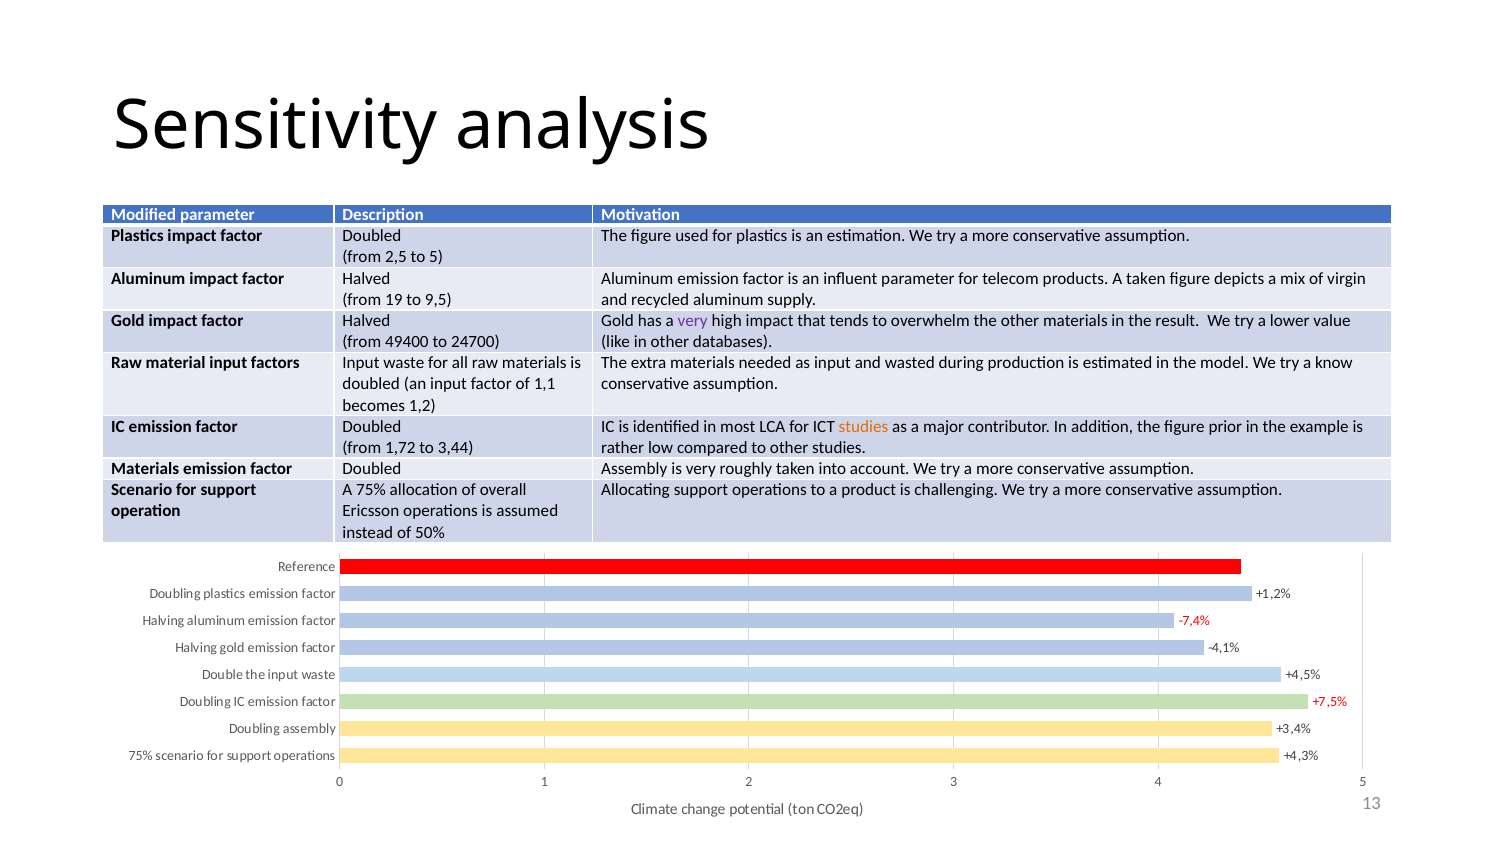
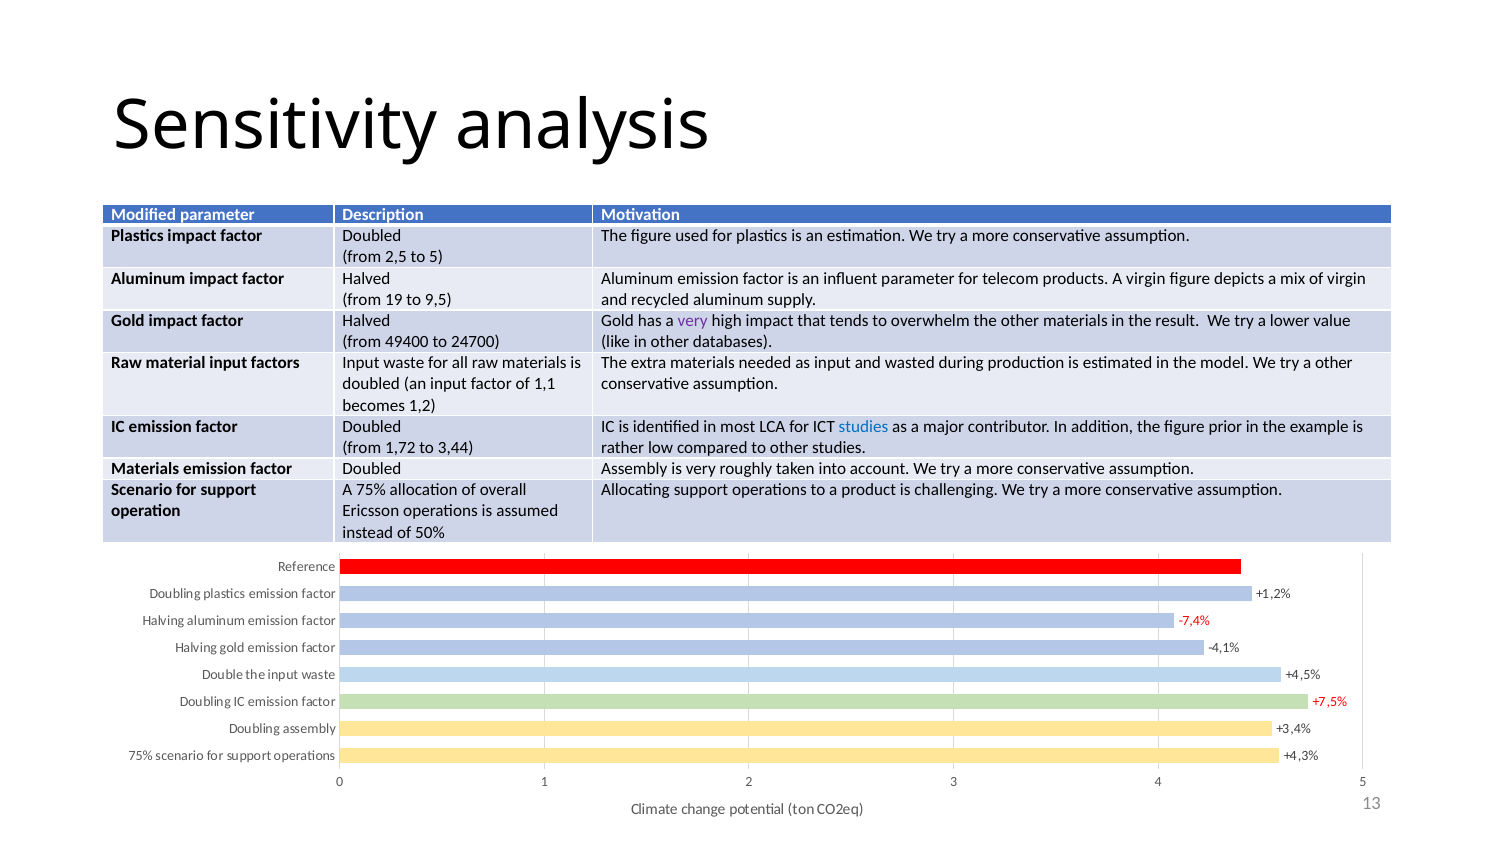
A taken: taken -> virgin (1146, 278)
a know: know -> other (1334, 363)
studies colour: orange -> blue (864, 427)
